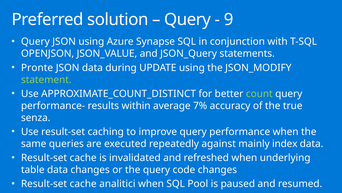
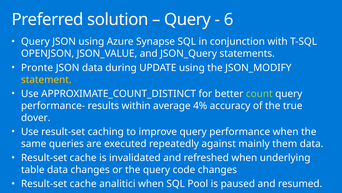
9: 9 -> 6 (229, 20)
statement colour: light green -> yellow (46, 79)
7%: 7% -> 4% (200, 105)
senza: senza -> dover (36, 117)
index: index -> them (285, 143)
